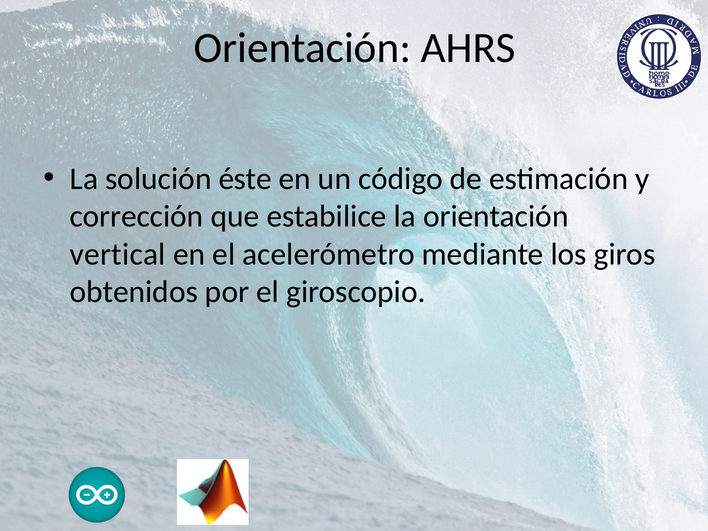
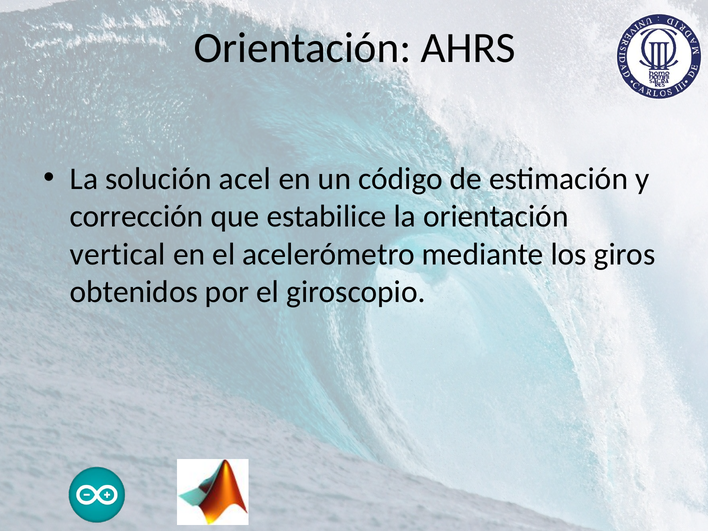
éste: éste -> acel (245, 179)
